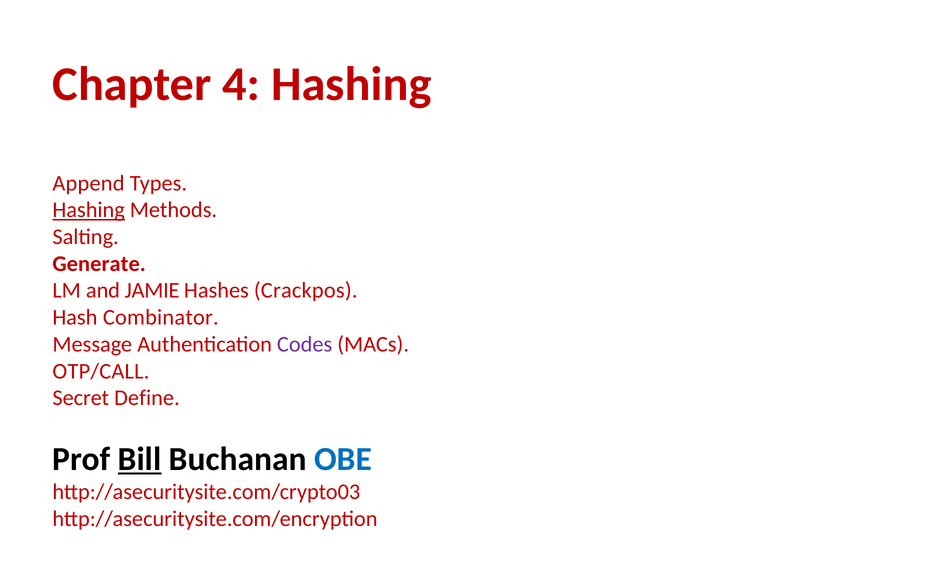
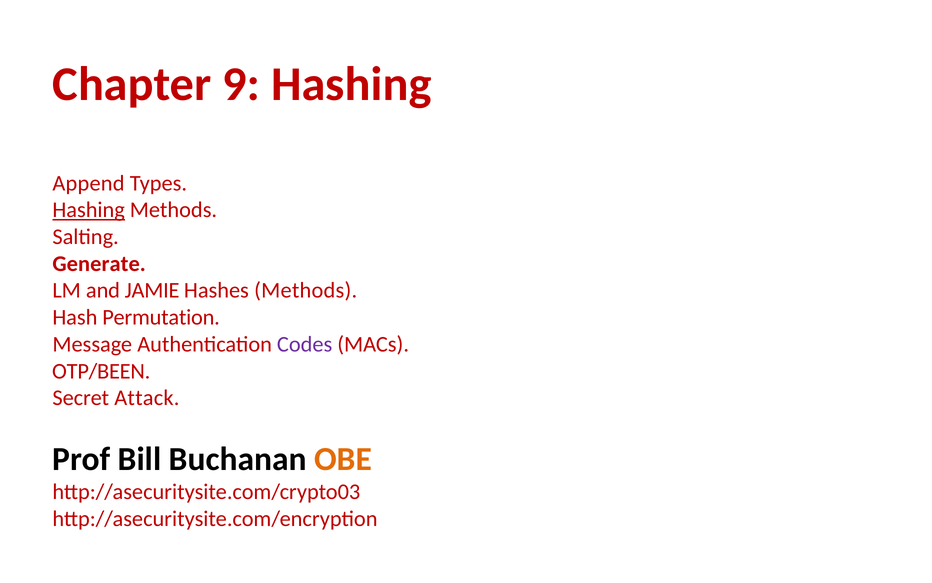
4: 4 -> 9 (241, 84)
Hashes Crackpos: Crackpos -> Methods (306, 290)
Combinator: Combinator -> Permutation (161, 317)
OTP/CALL: OTP/CALL -> OTP/BEEN (101, 371)
Define: Define -> Attack (147, 398)
Bill underline: present -> none (140, 459)
OBE colour: blue -> orange (343, 459)
